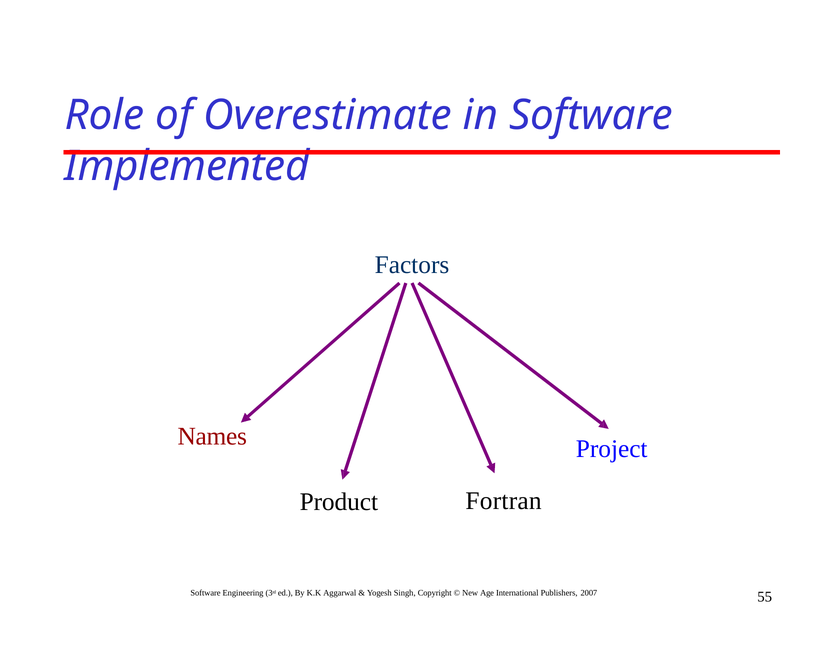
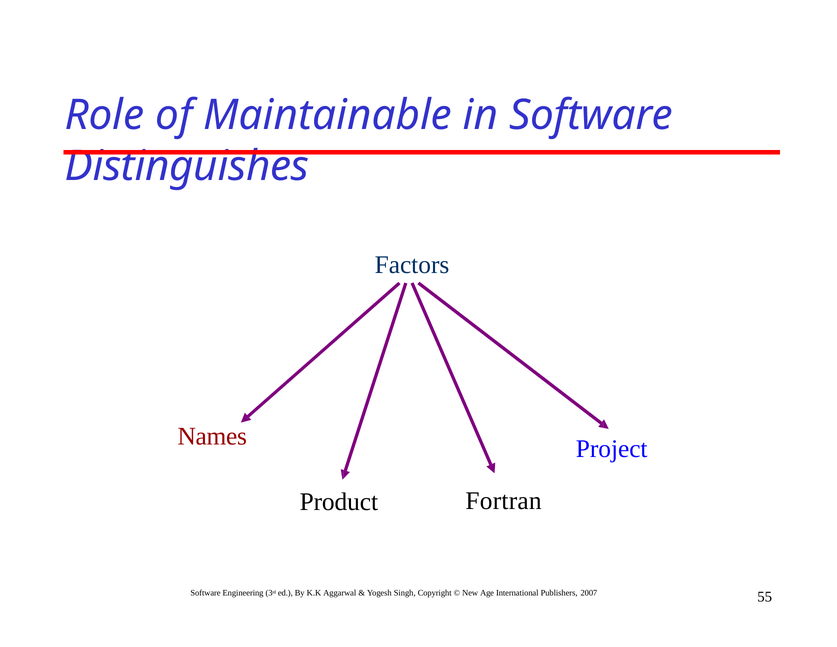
Overestimate: Overestimate -> Maintainable (328, 115)
Implemented: Implemented -> Distinguishes (187, 166)
